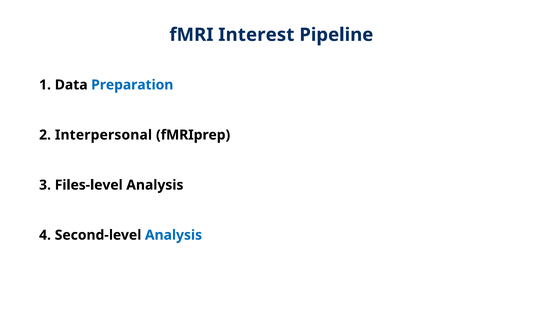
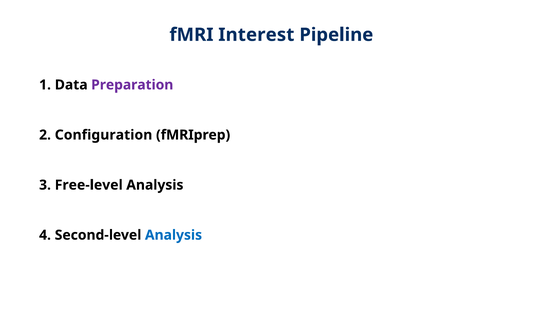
Preparation colour: blue -> purple (132, 85)
Interpersonal: Interpersonal -> Configuration (104, 135)
Files-level: Files-level -> Free-level (89, 185)
